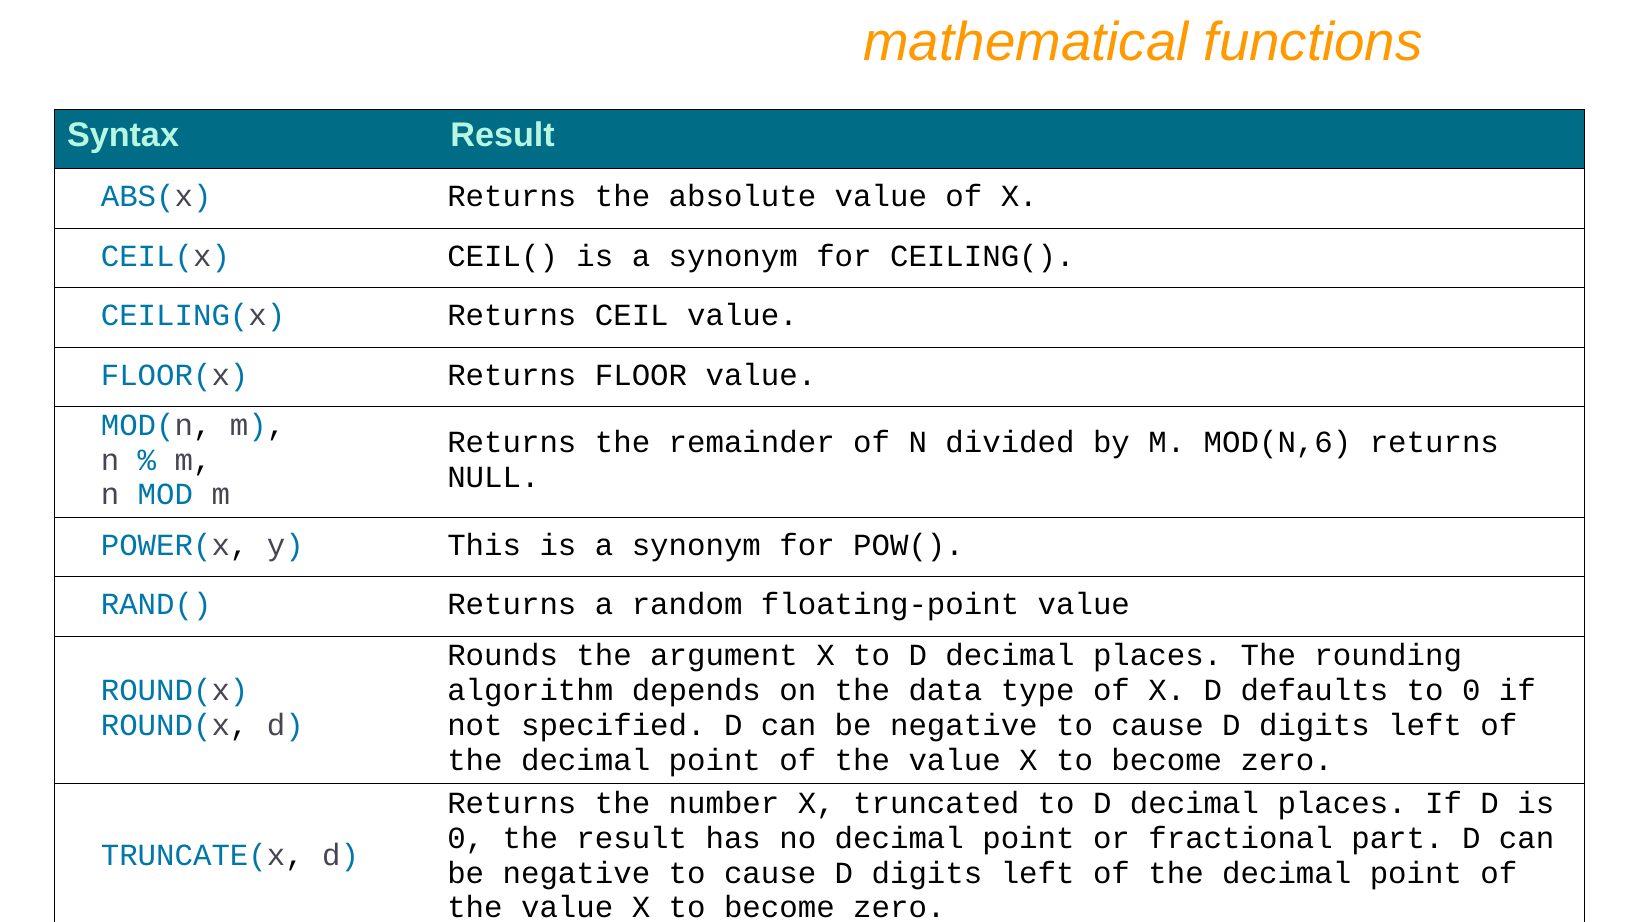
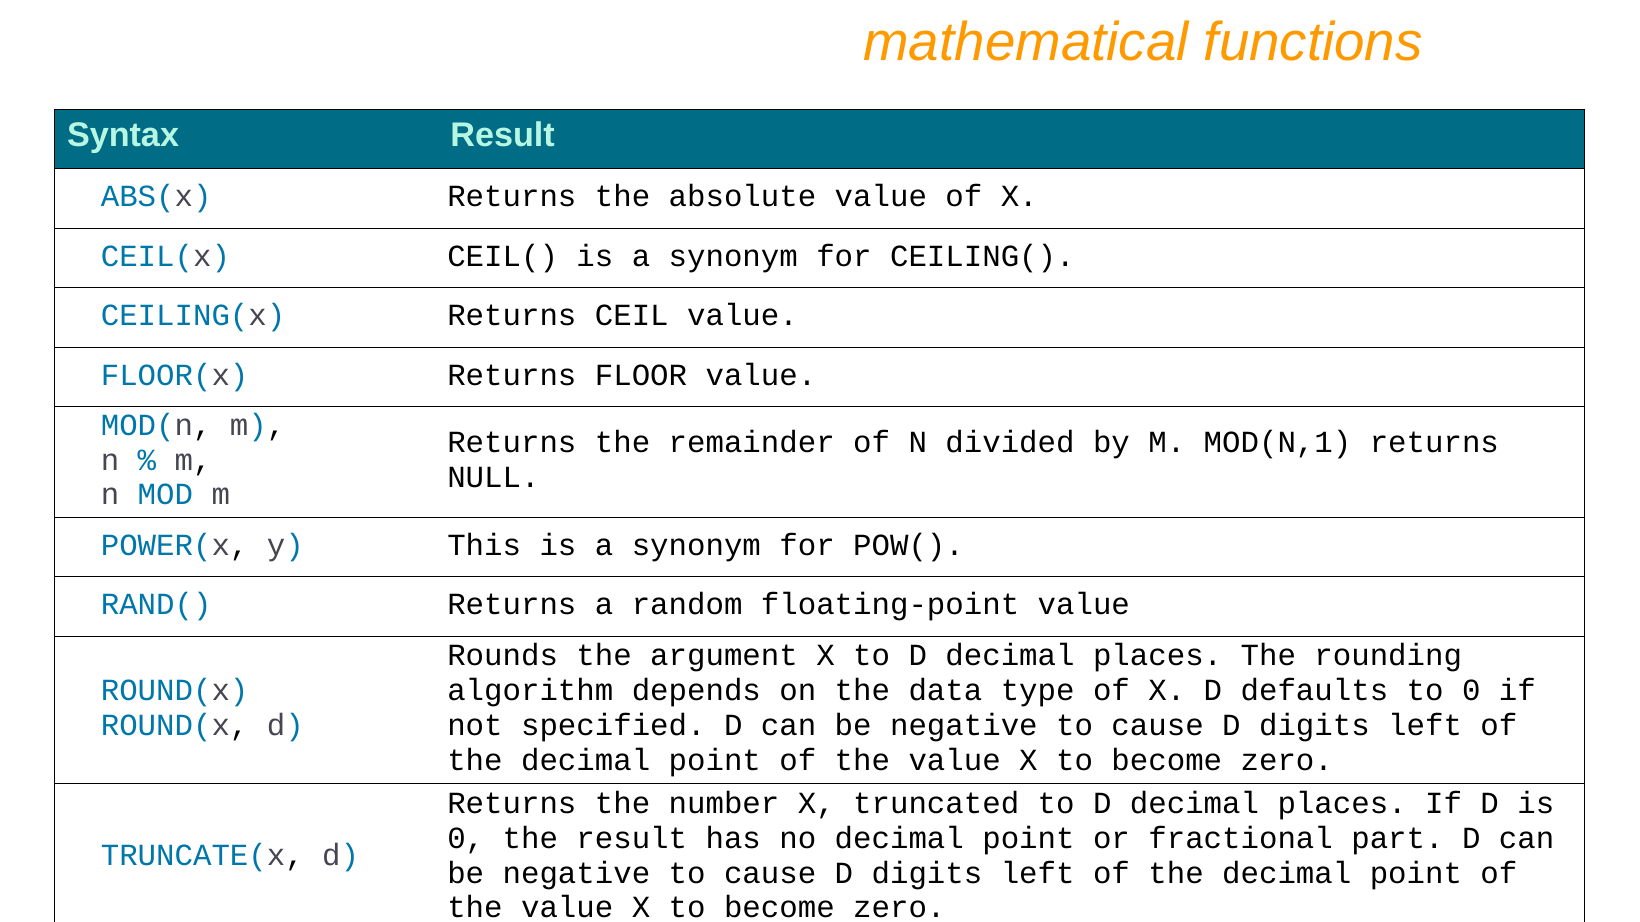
MOD(N,6: MOD(N,6 -> MOD(N,1 (1278, 443)
